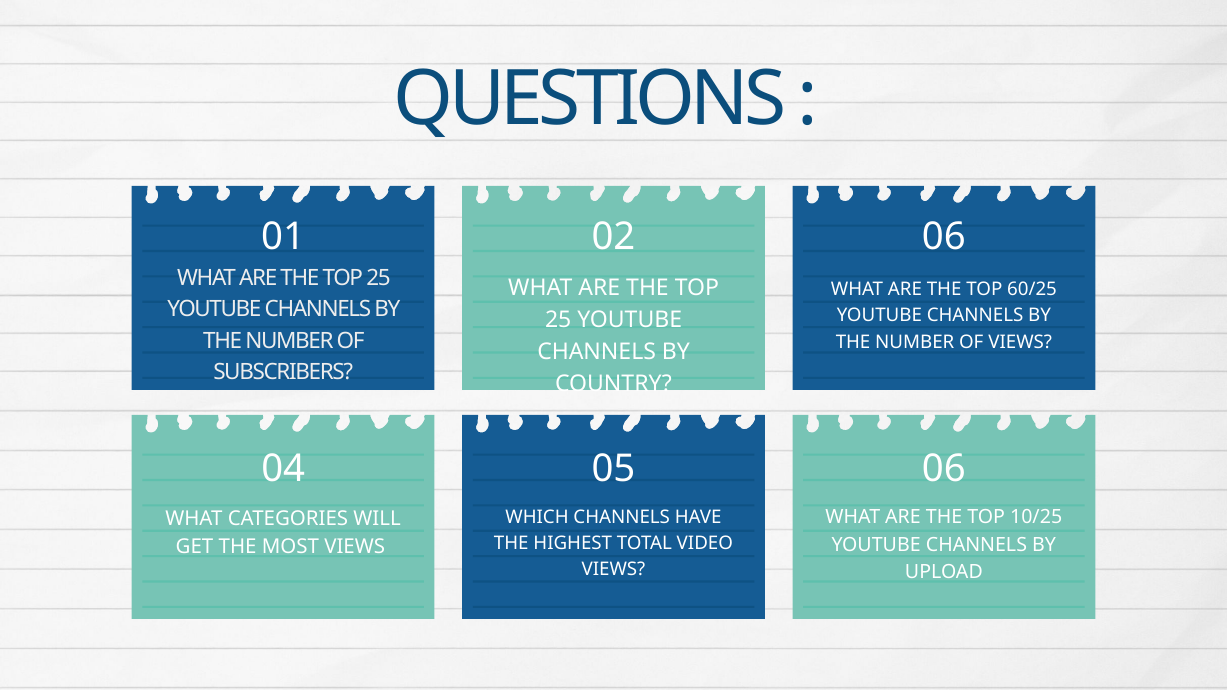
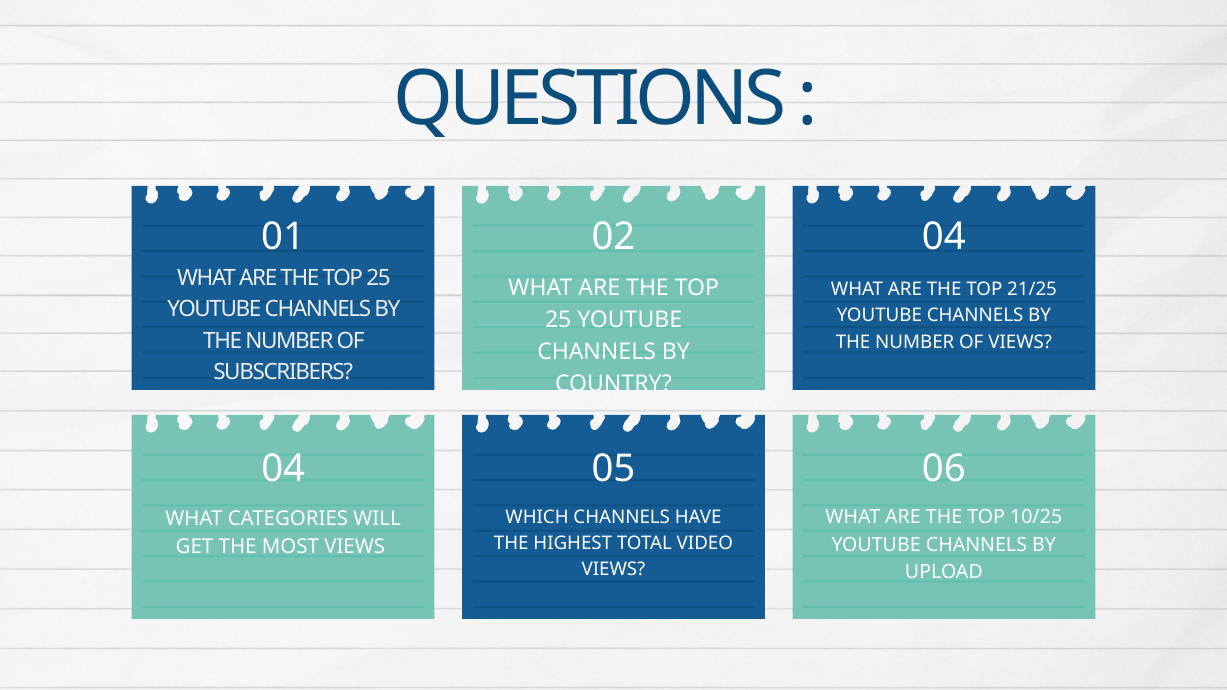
02 06: 06 -> 04 (944, 237)
60/25: 60/25 -> 21/25 (1032, 290)
